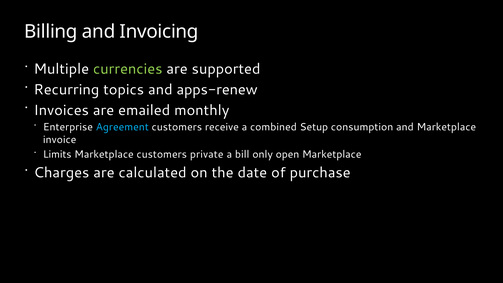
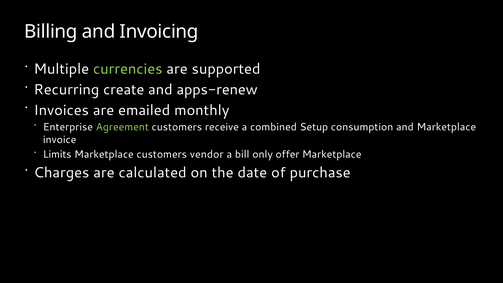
topics: topics -> create (124, 90)
Agreement colour: light blue -> light green (122, 127)
private: private -> vendor (207, 154)
open: open -> offer (287, 154)
